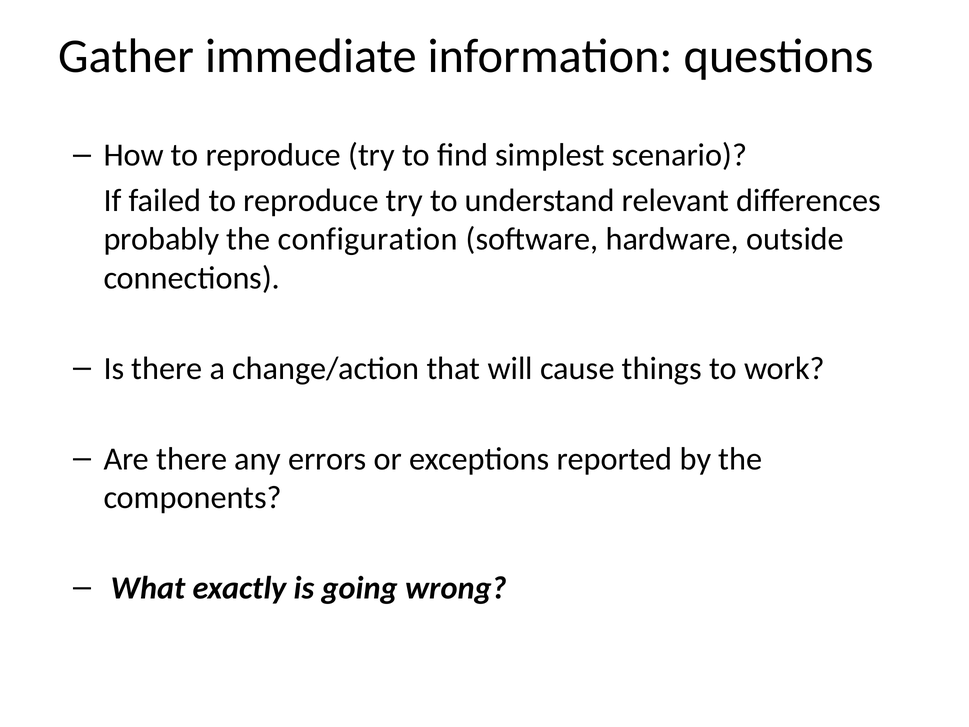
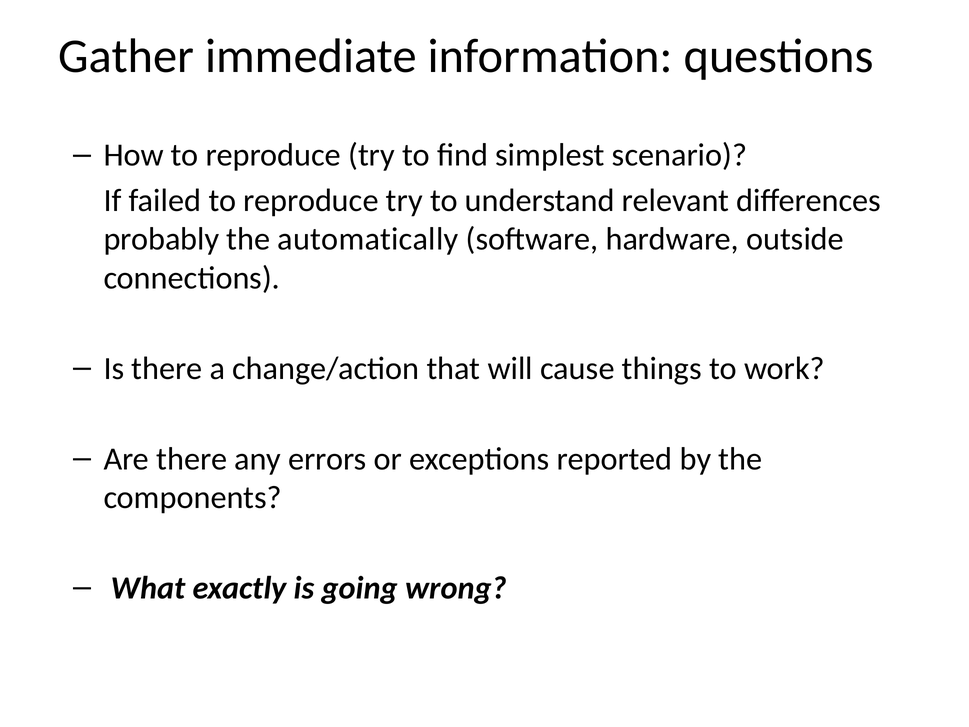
configuration: configuration -> automatically (368, 239)
